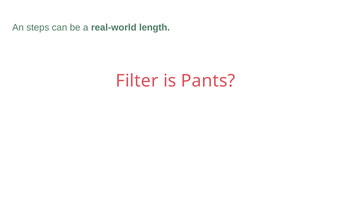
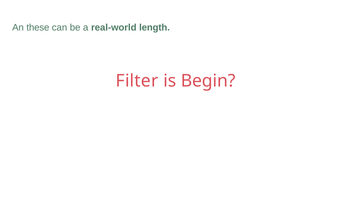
steps: steps -> these (38, 28)
Pants: Pants -> Begin (208, 81)
